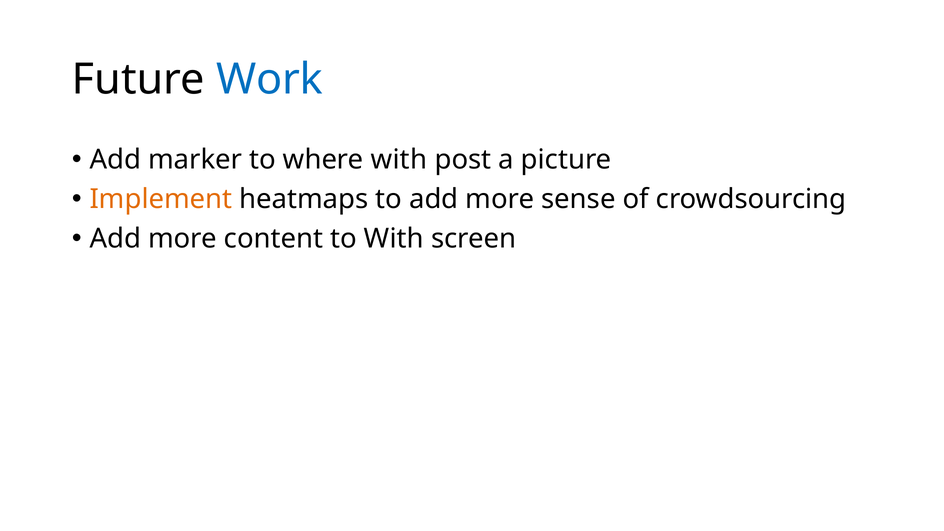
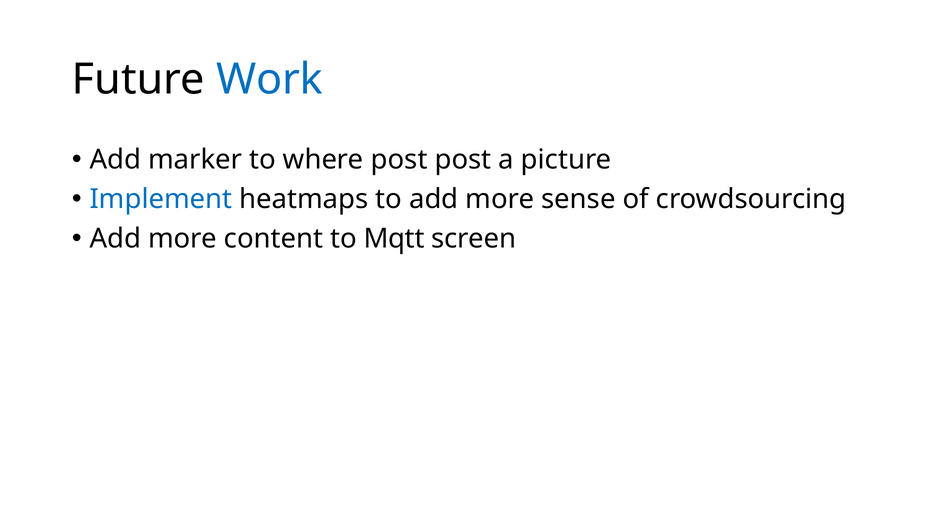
where with: with -> post (399, 160)
Implement colour: orange -> blue (161, 199)
to With: With -> Mqtt (394, 239)
